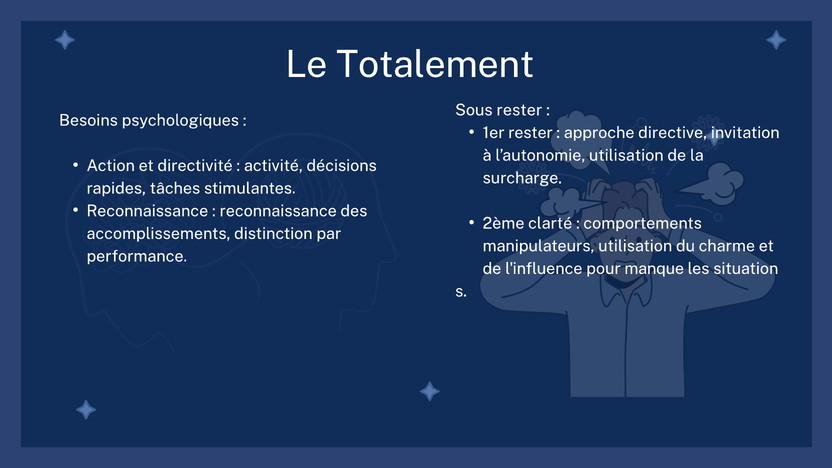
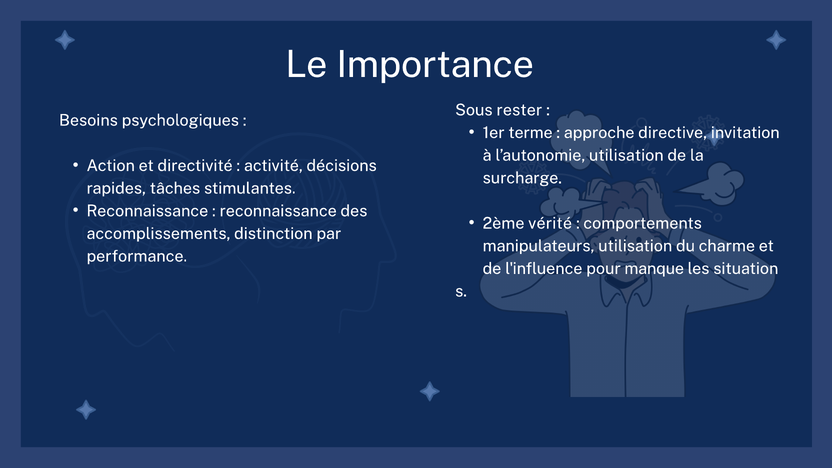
Totalement: Totalement -> Importance (435, 65)
1er rester: rester -> terme (530, 133)
clarté: clarté -> vérité (550, 223)
